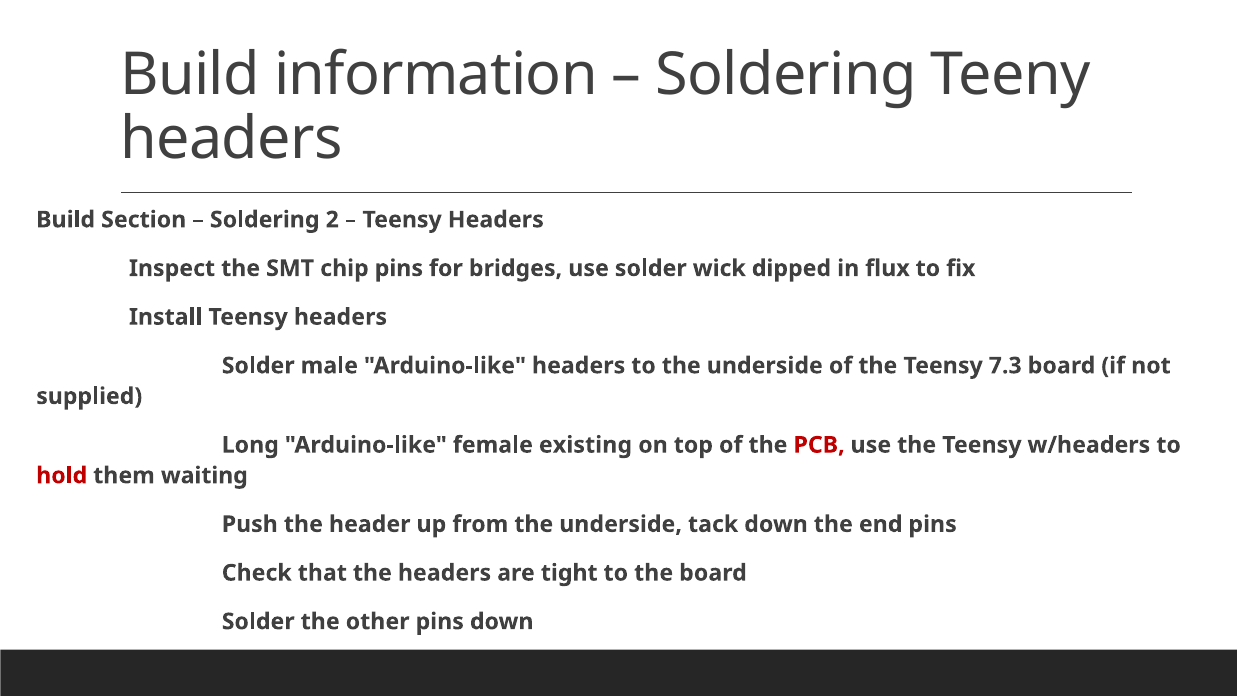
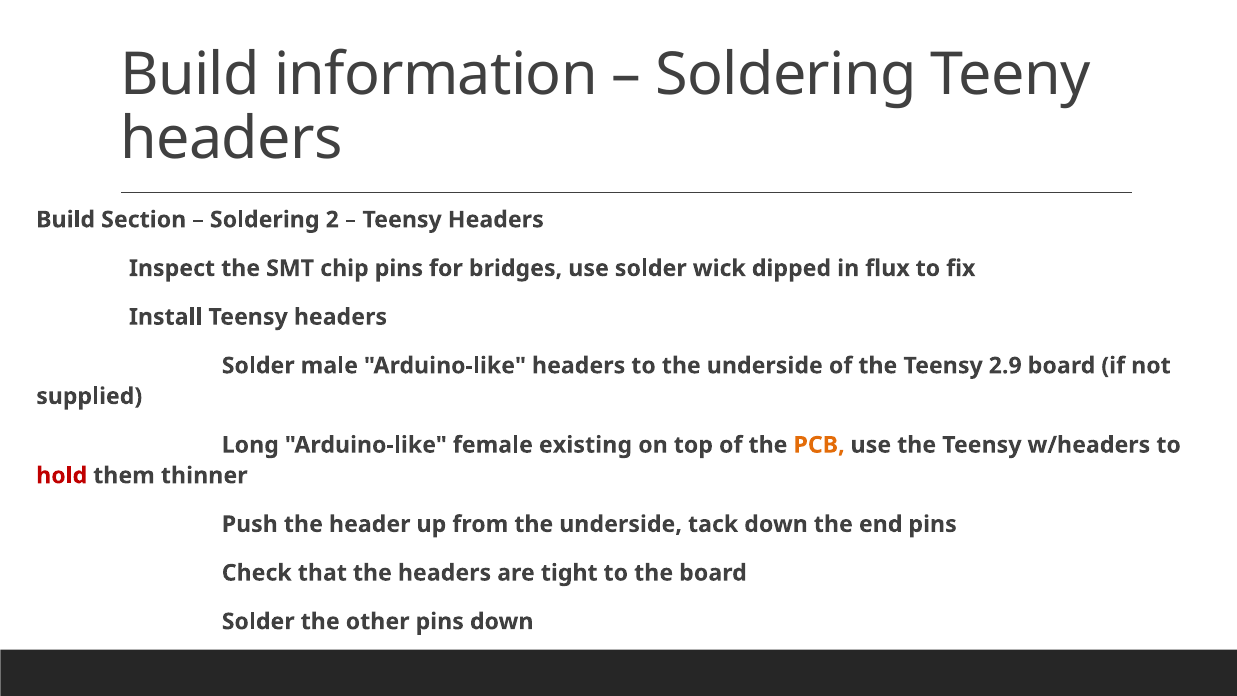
7.3: 7.3 -> 2.9 (1005, 366)
PCB colour: red -> orange (819, 445)
waiting: waiting -> thinner (204, 475)
